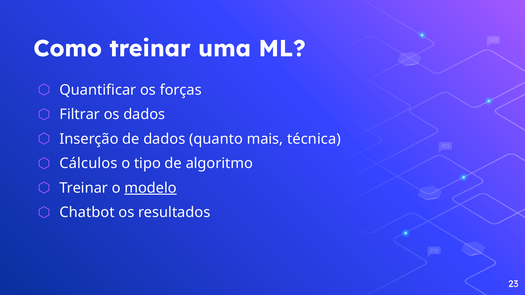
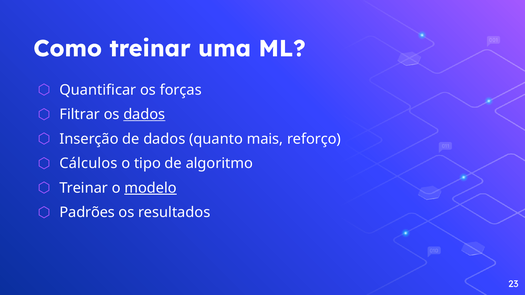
dados underline: none -> present (144, 115)
técnica: técnica -> reforço (314, 139)
Chatbot: Chatbot -> Padrões (87, 213)
